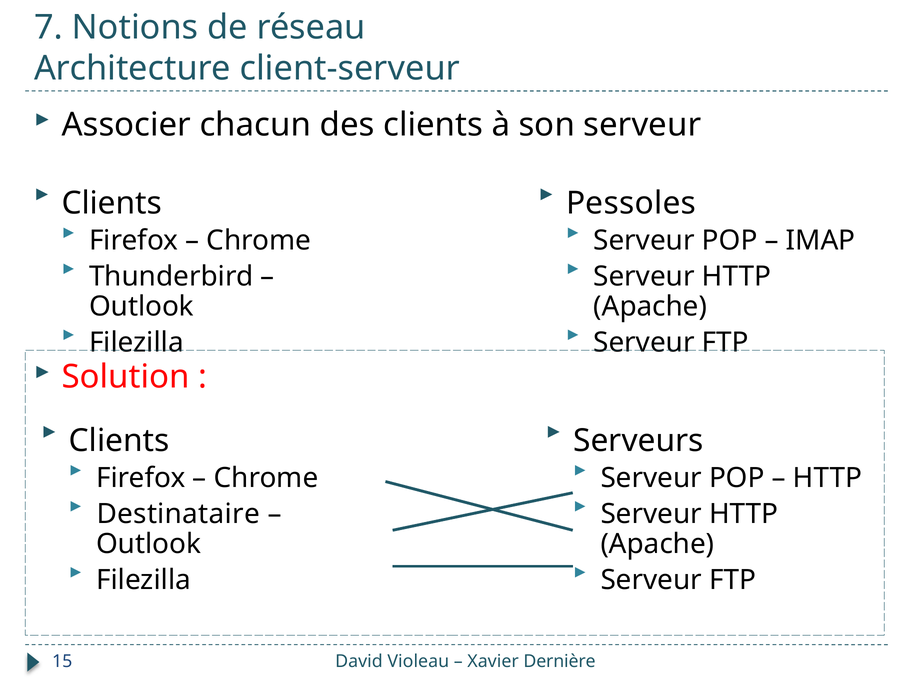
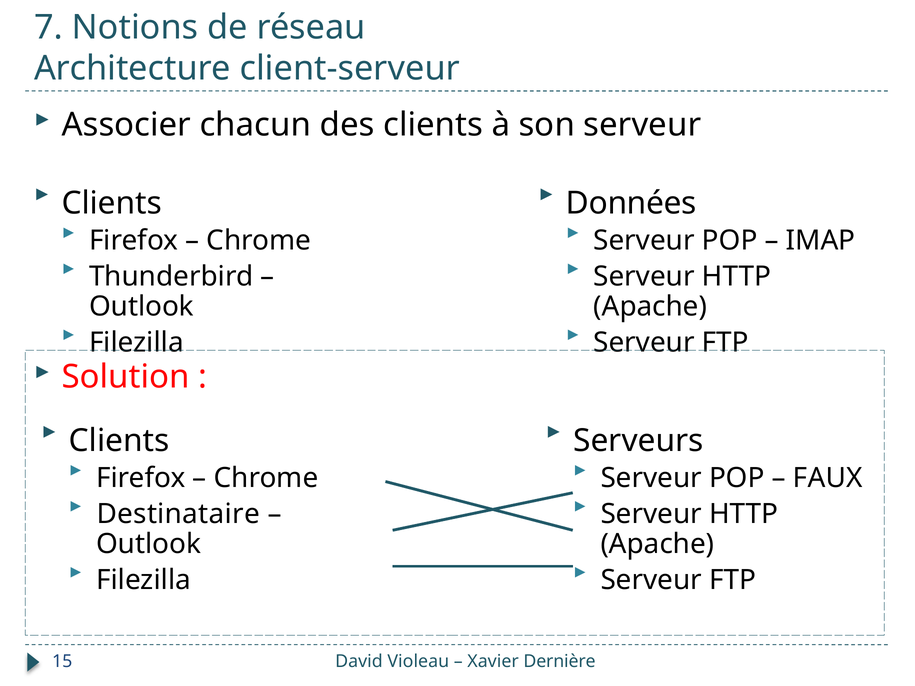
Pessoles: Pessoles -> Données (631, 203)
HTTP: HTTP -> FAUX (828, 478)
